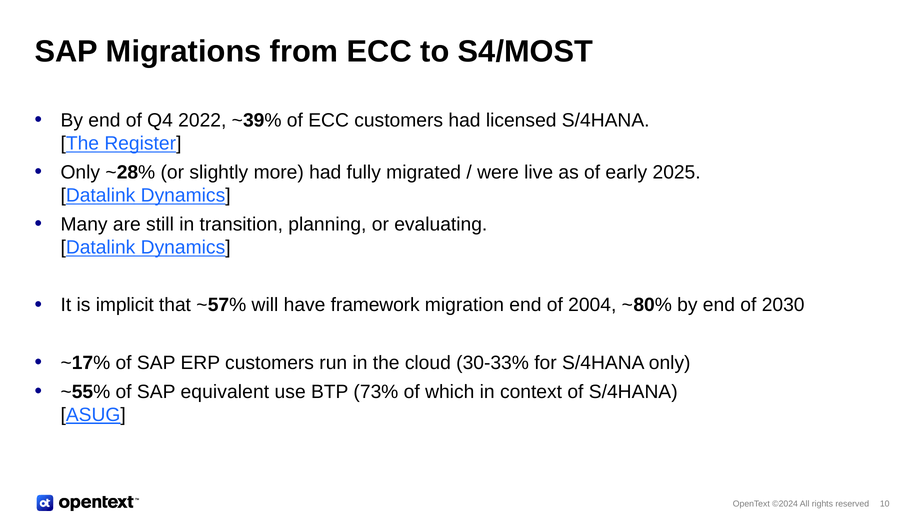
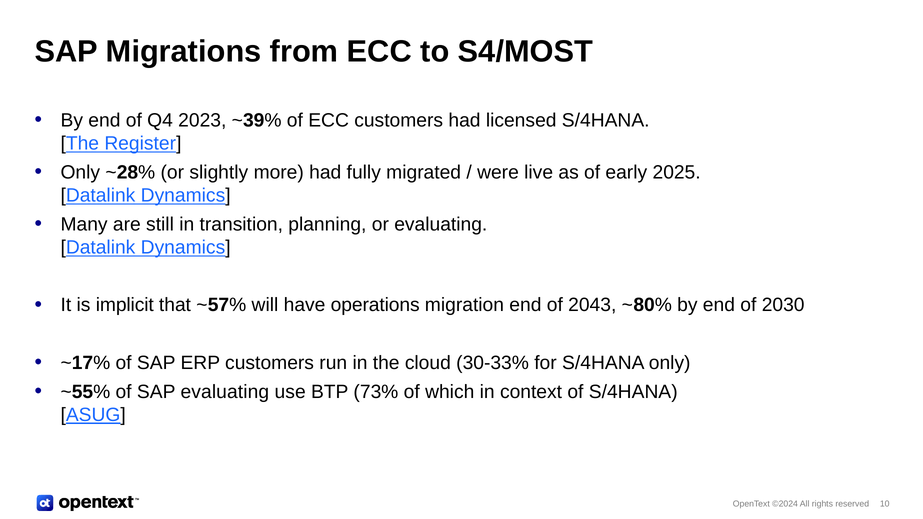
2022: 2022 -> 2023 (202, 121)
framework: framework -> operations (375, 305)
2004: 2004 -> 2043 (592, 305)
SAP equivalent: equivalent -> evaluating (225, 392)
